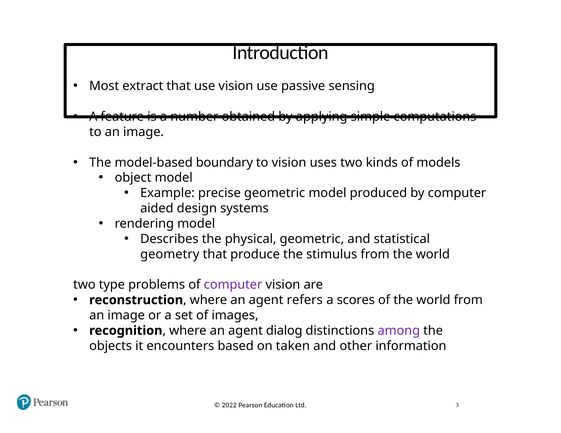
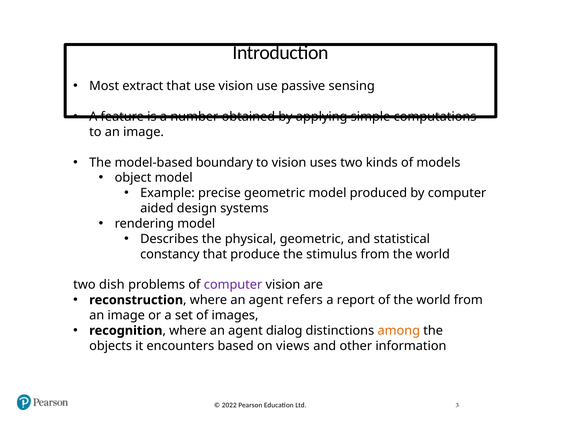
geometry: geometry -> constancy (170, 254)
type: type -> dish (112, 285)
scores: scores -> report (356, 300)
among colour: purple -> orange (399, 331)
taken: taken -> views (293, 346)
